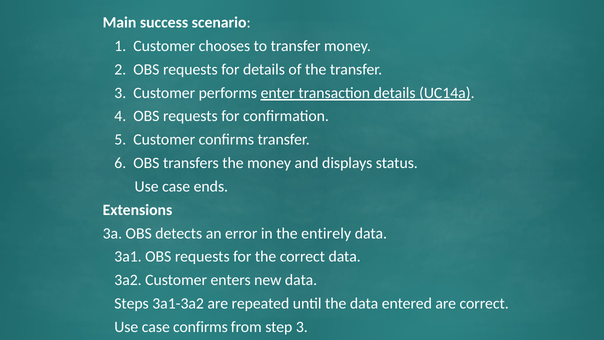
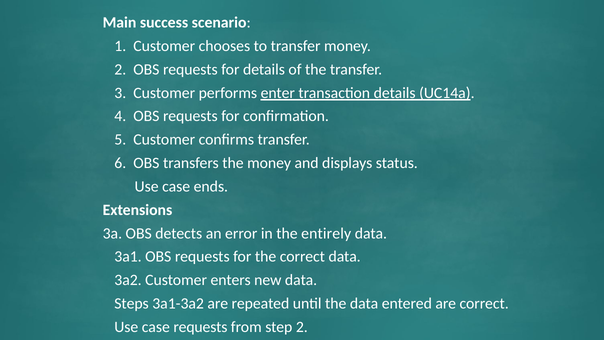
case confirms: confirms -> requests (200, 327)
step 3: 3 -> 2 (302, 327)
